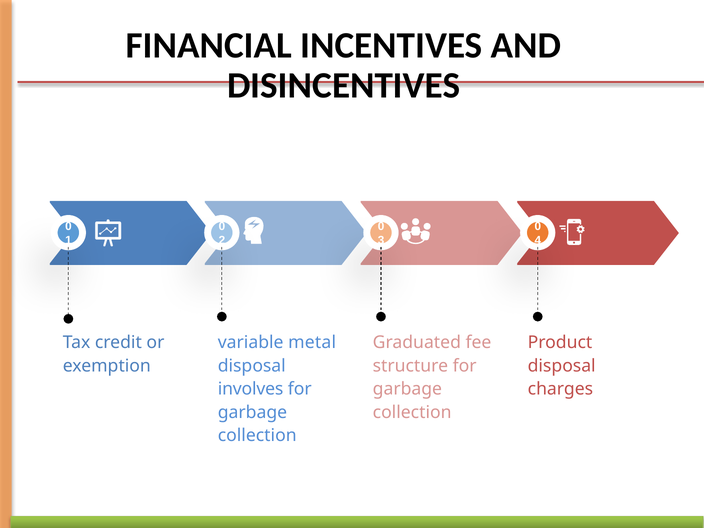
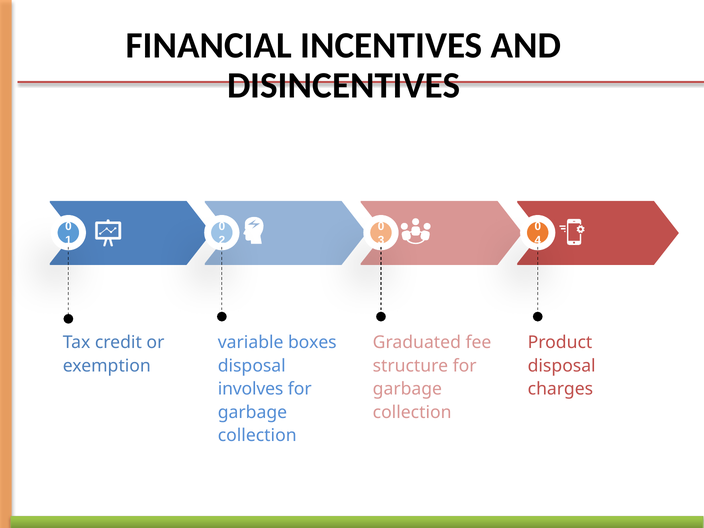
metal: metal -> boxes (312, 343)
